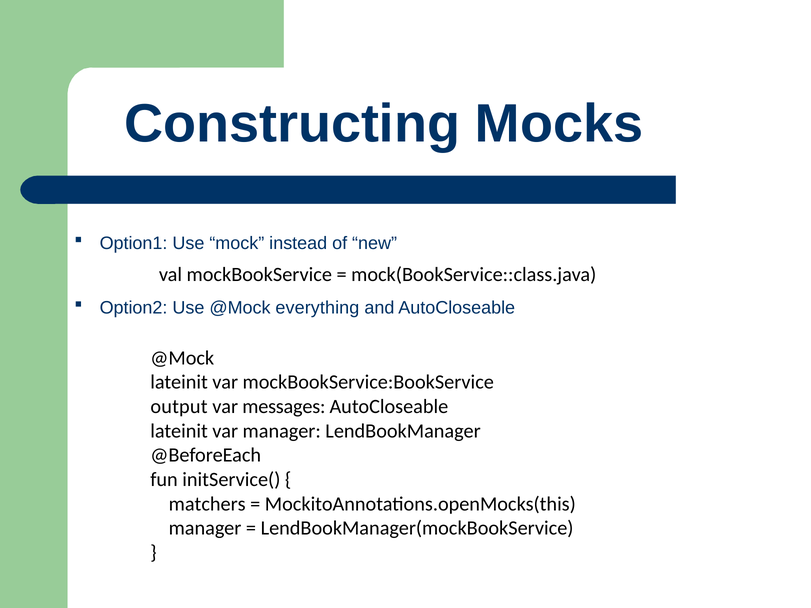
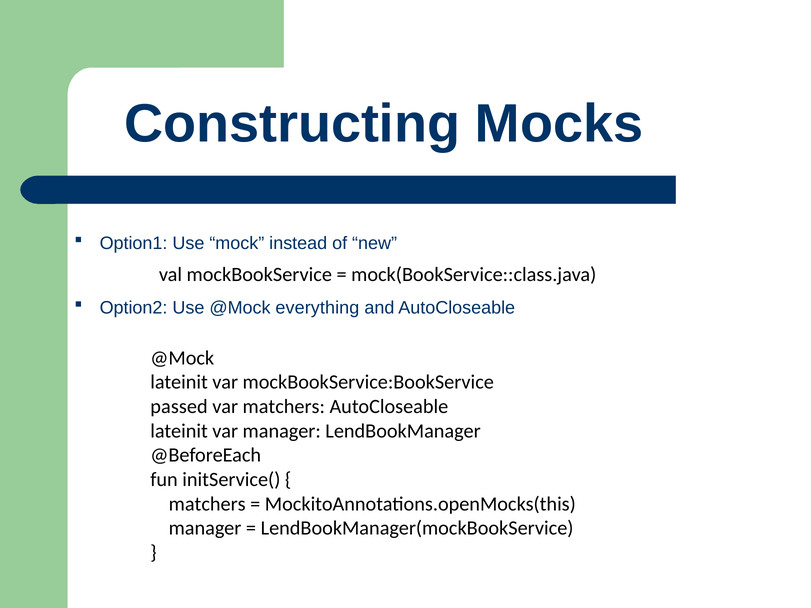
output: output -> passed (179, 407)
var messages: messages -> matchers (284, 407)
